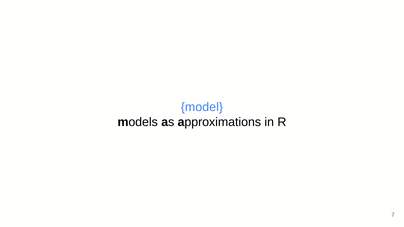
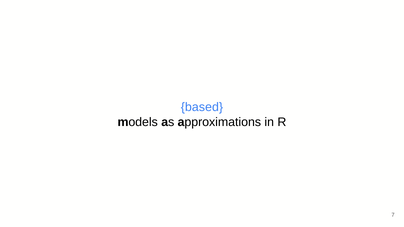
model: model -> based (202, 107)
